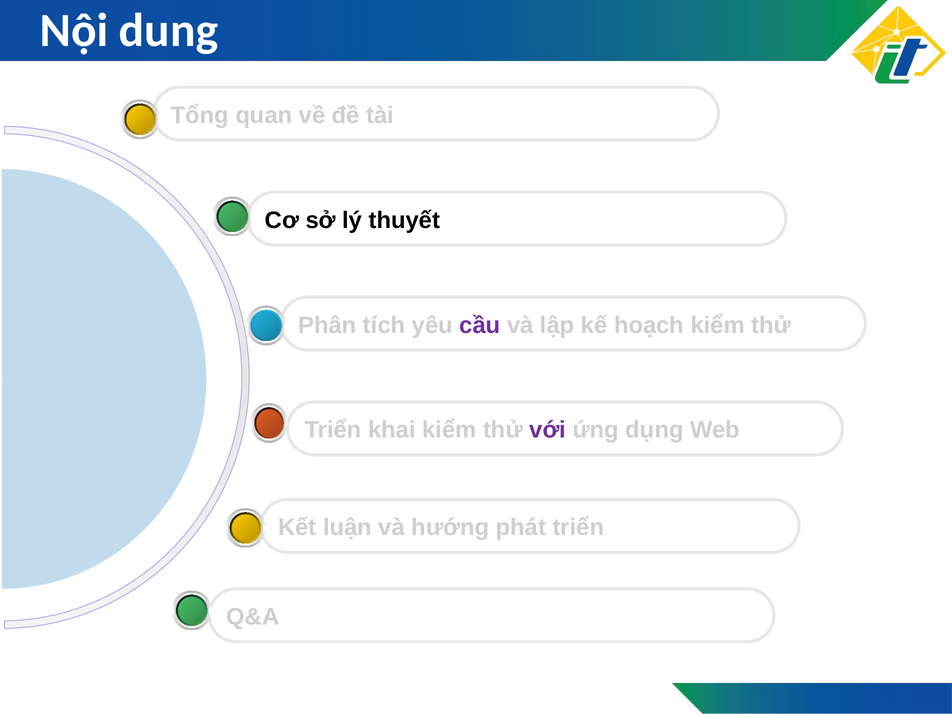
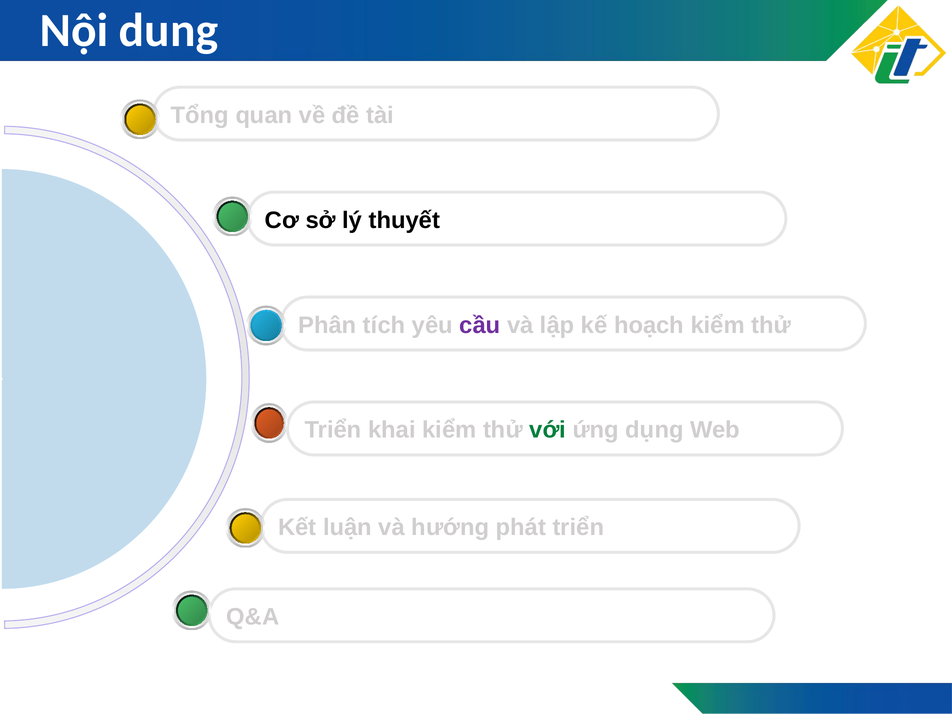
với colour: purple -> green (548, 430)
